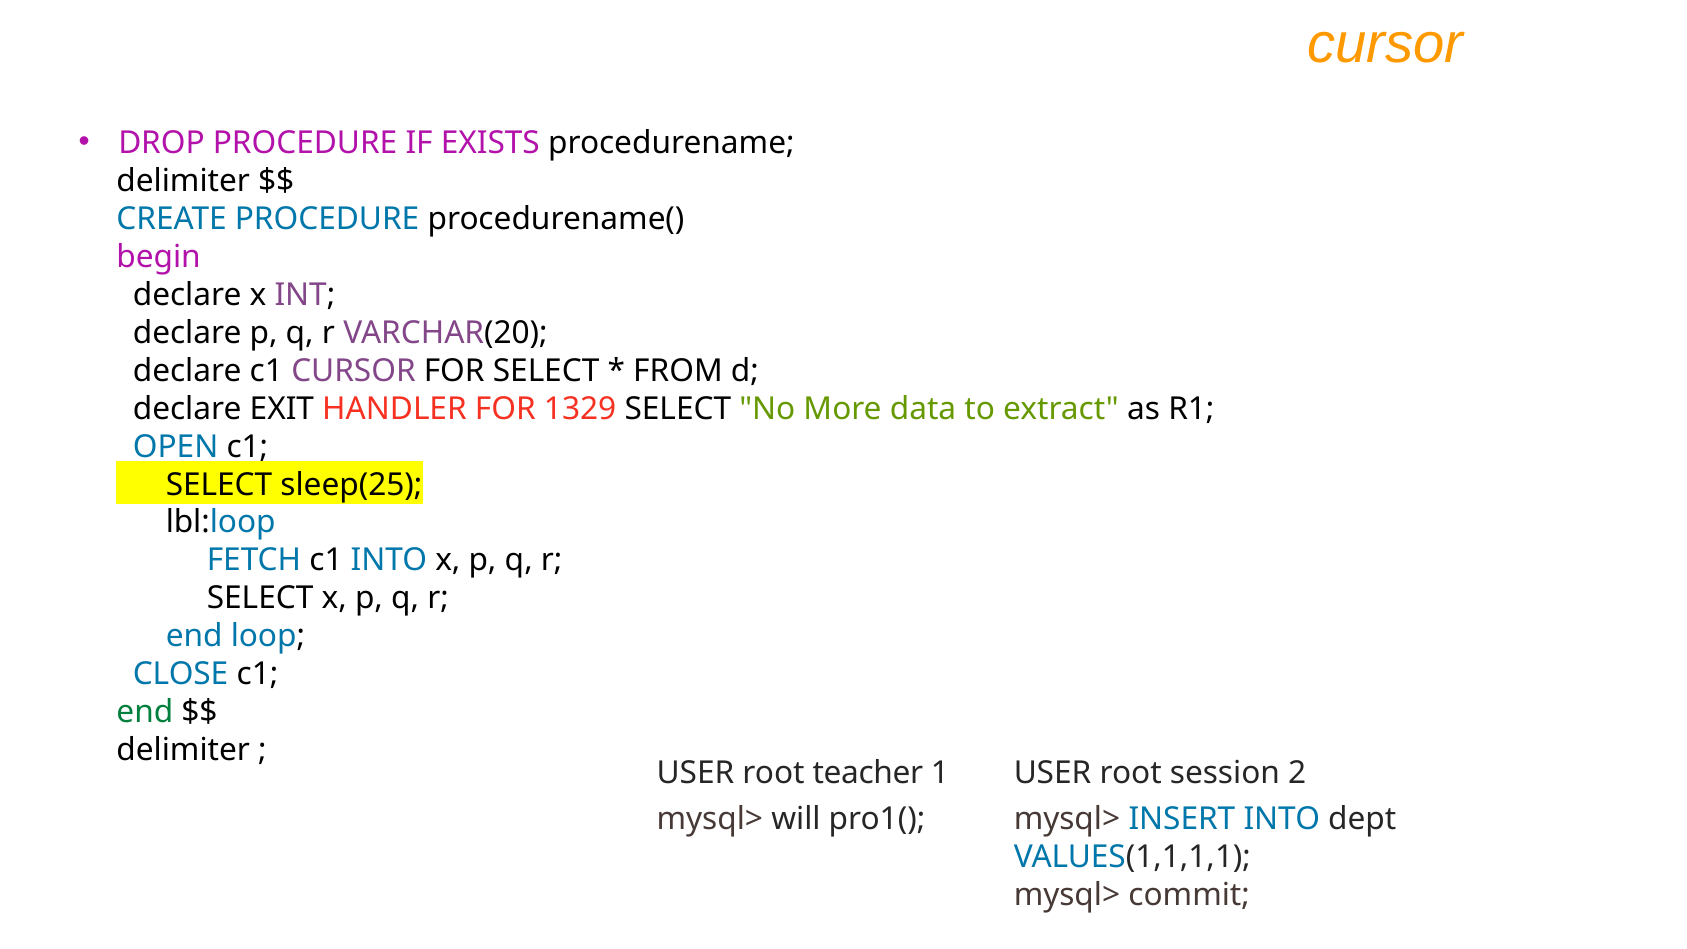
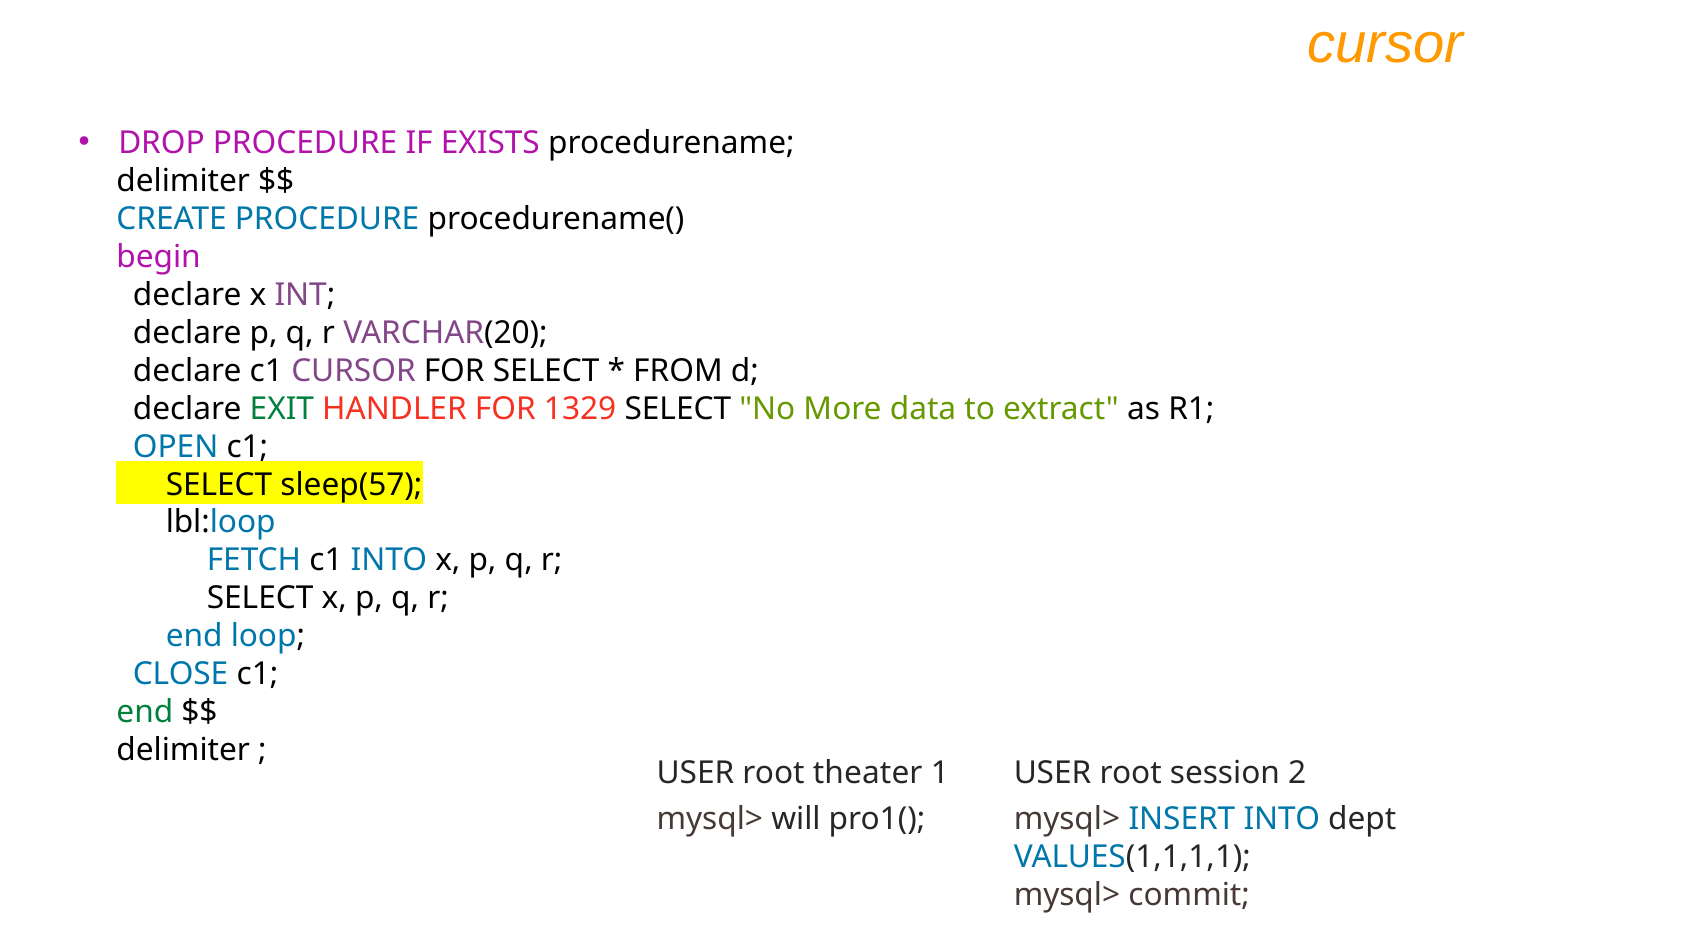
EXIT colour: black -> green (282, 409)
sleep(25: sleep(25 -> sleep(57 (351, 485)
teacher: teacher -> theater (868, 773)
